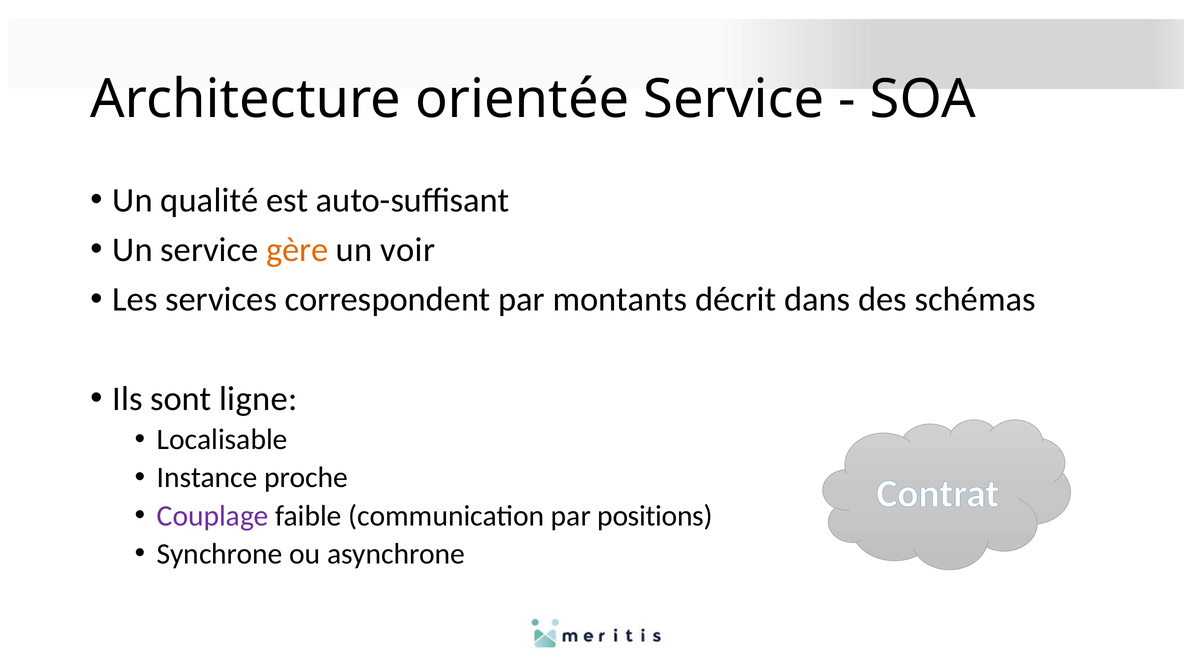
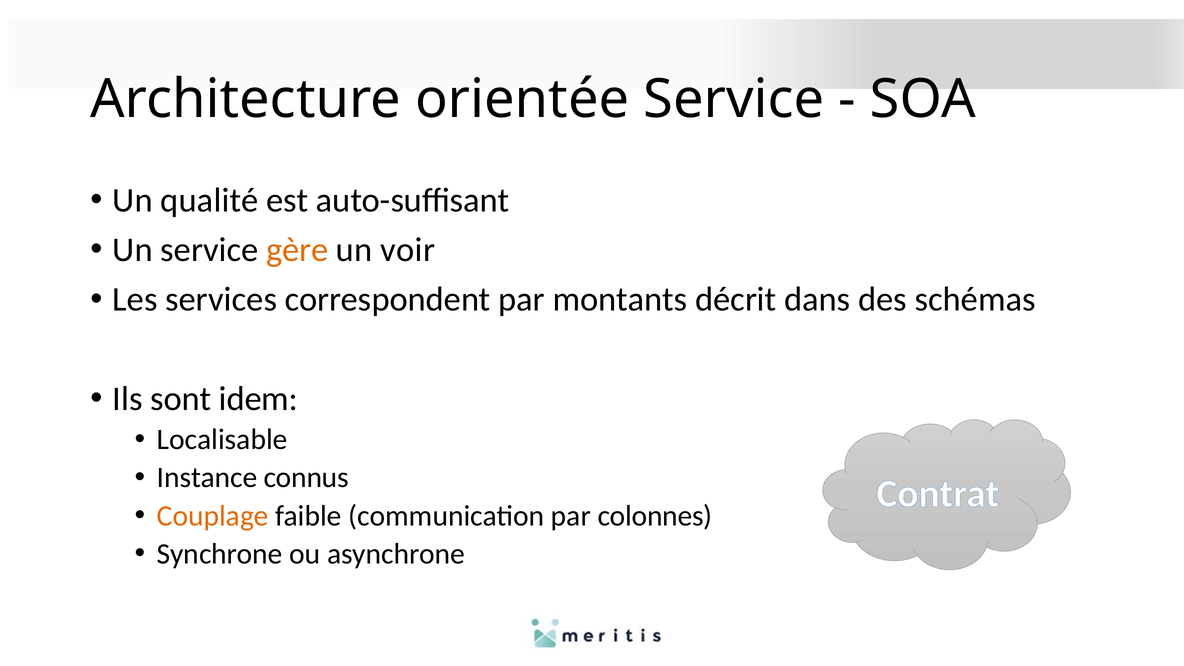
ligne: ligne -> idem (258, 399)
proche: proche -> connus (306, 478)
Couplage colour: purple -> orange (213, 516)
positions: positions -> colonnes (655, 516)
